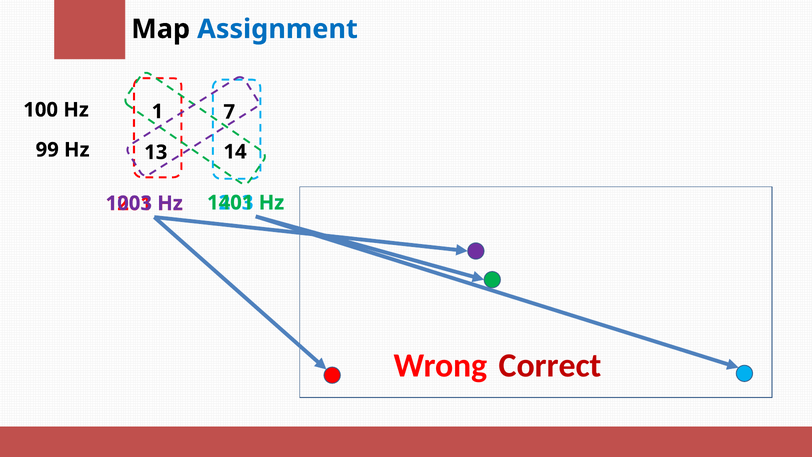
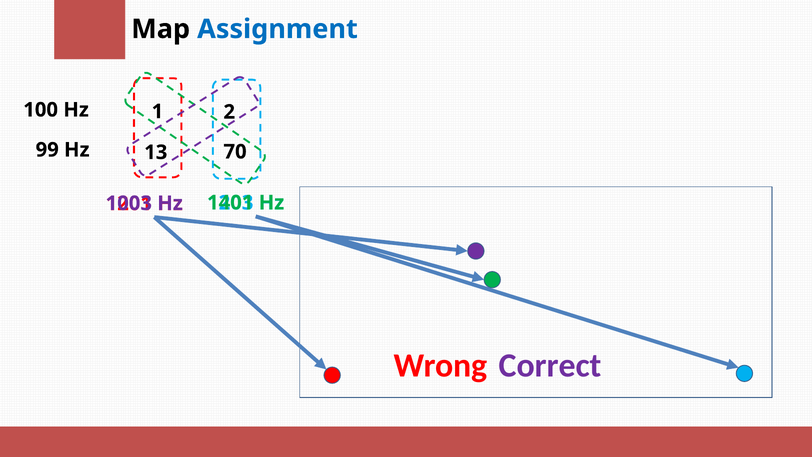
7: 7 -> 2 (229, 112)
14: 14 -> 70 (235, 152)
Correct colour: red -> purple (550, 366)
